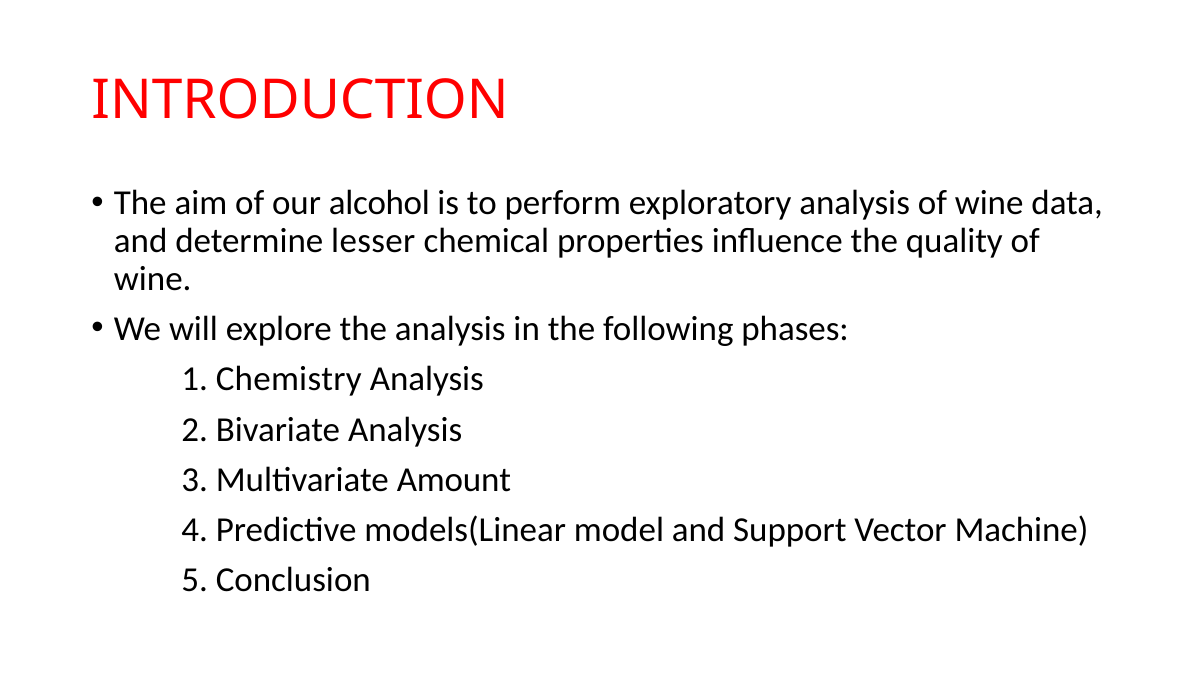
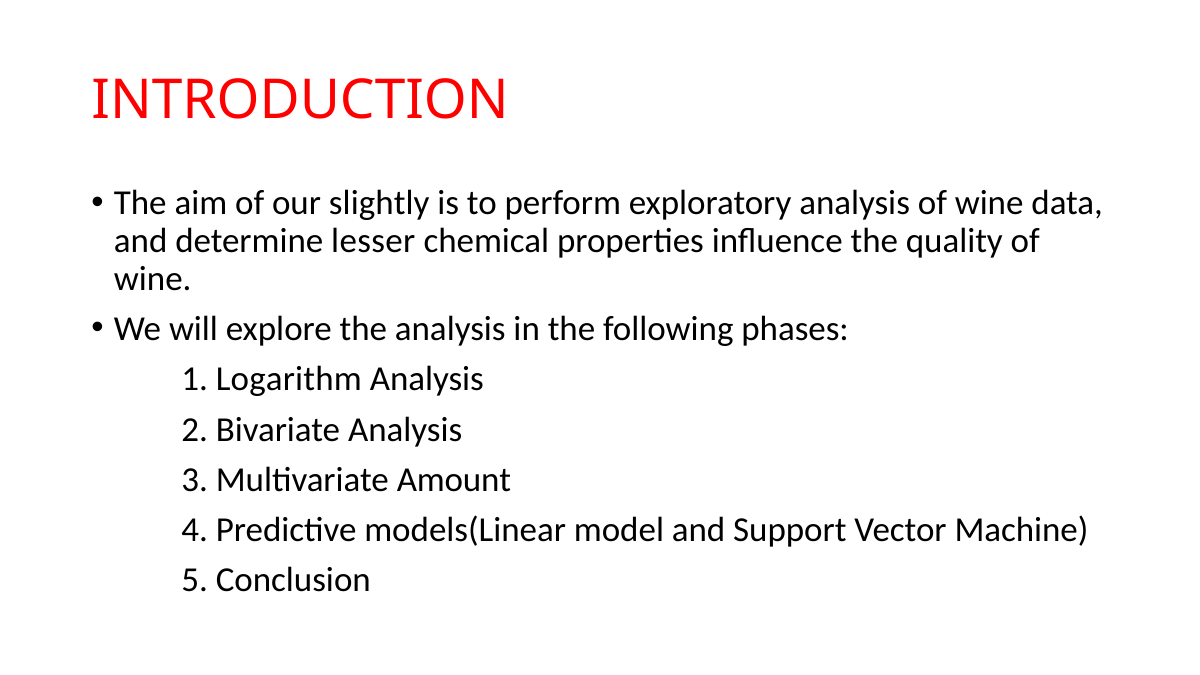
alcohol: alcohol -> slightly (379, 203)
Chemistry: Chemistry -> Logarithm (289, 379)
